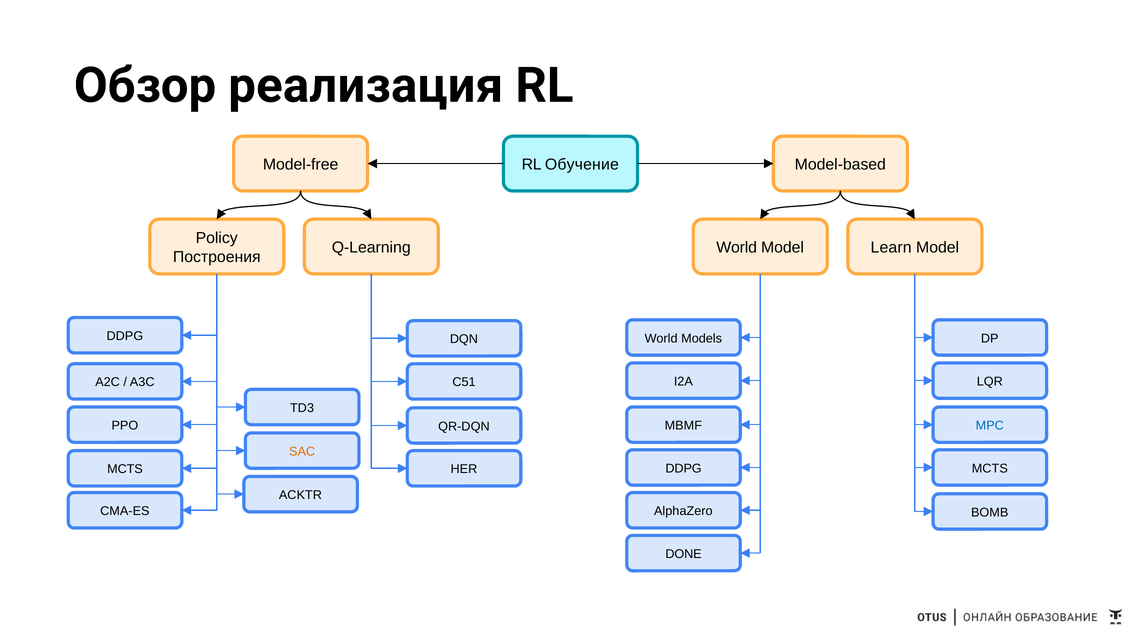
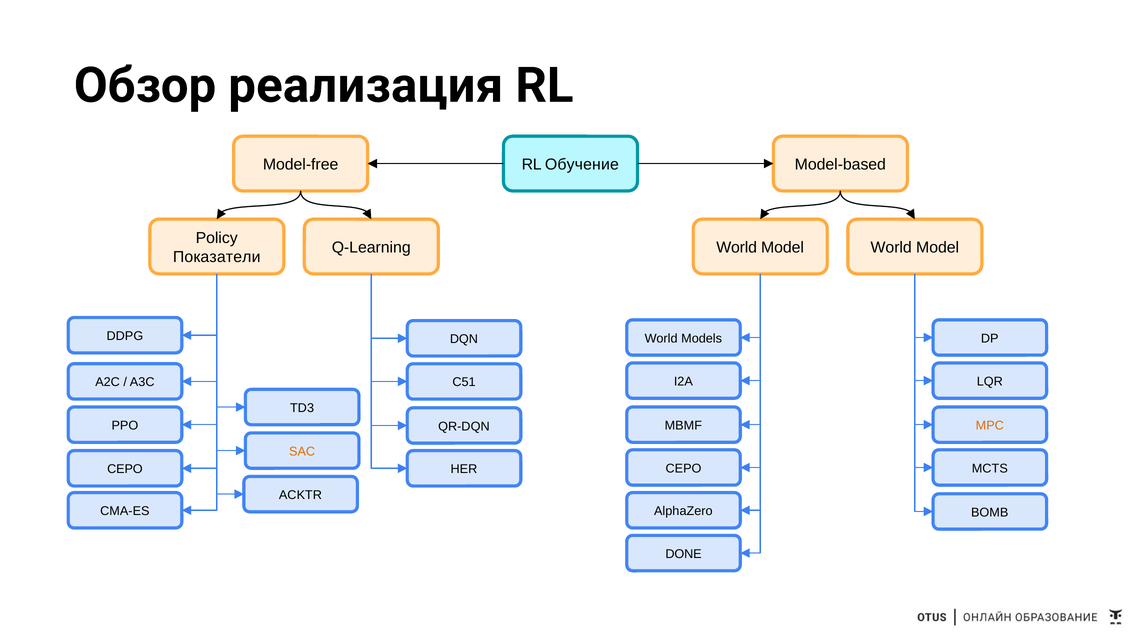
Model Learn: Learn -> World (891, 248)
Построения: Построения -> Показатели (217, 257)
MPC colour: blue -> orange (990, 425)
DDPG: DDPG -> CEPO (683, 468)
MCTS: MCTS -> CEPO (125, 469)
